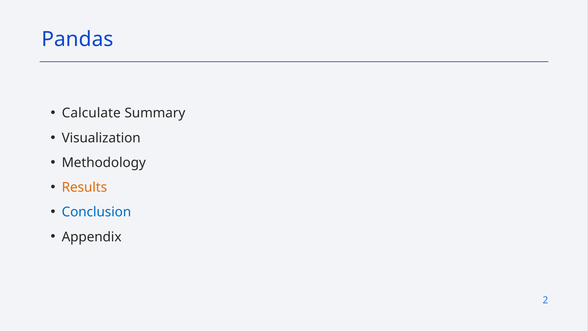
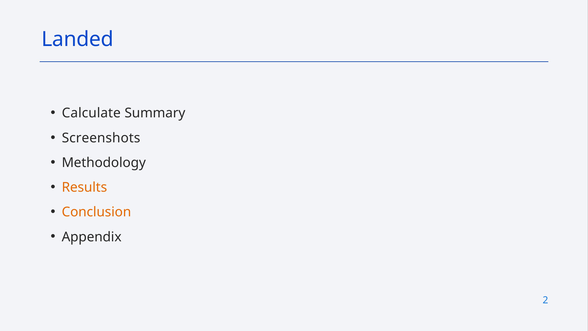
Pandas: Pandas -> Landed (78, 39)
Visualization: Visualization -> Screenshots (101, 138)
Conclusion colour: blue -> orange (96, 212)
